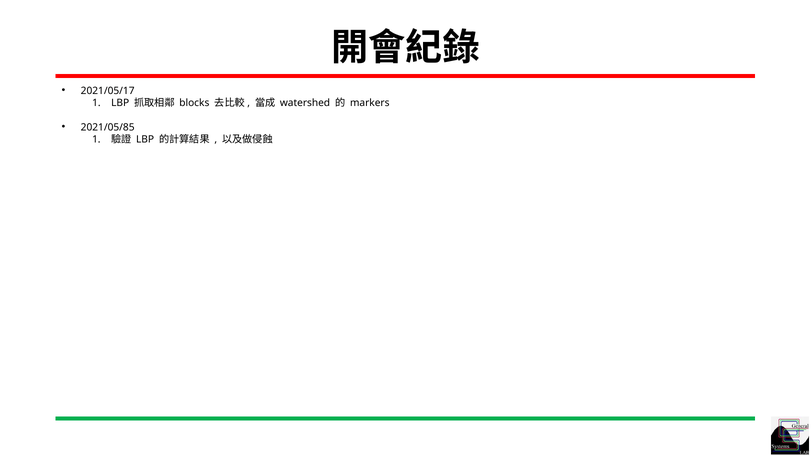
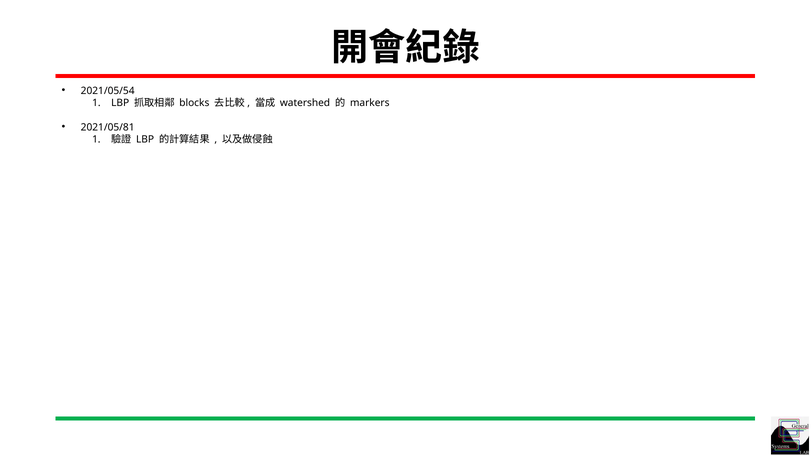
2021/05/17: 2021/05/17 -> 2021/05/54 (108, 91)
2021/05/85: 2021/05/85 -> 2021/05/81 (108, 127)
